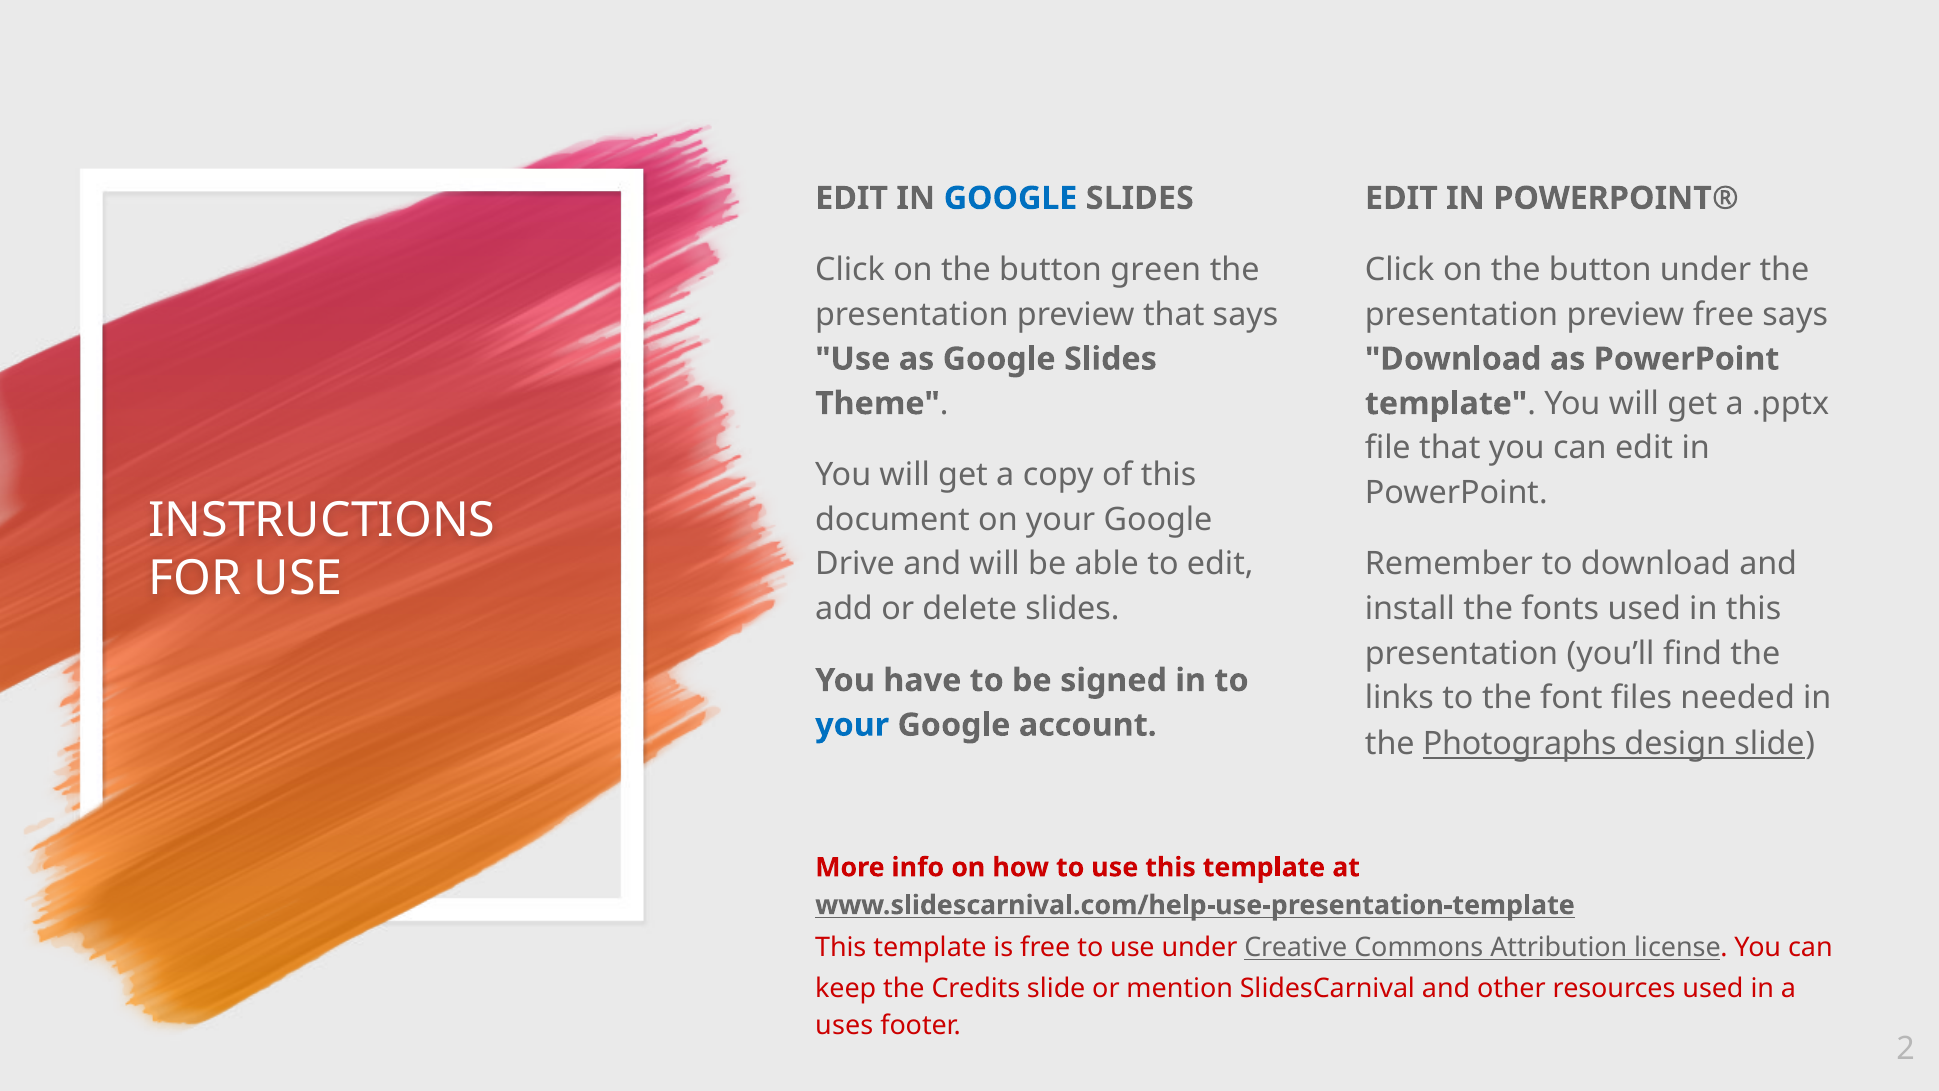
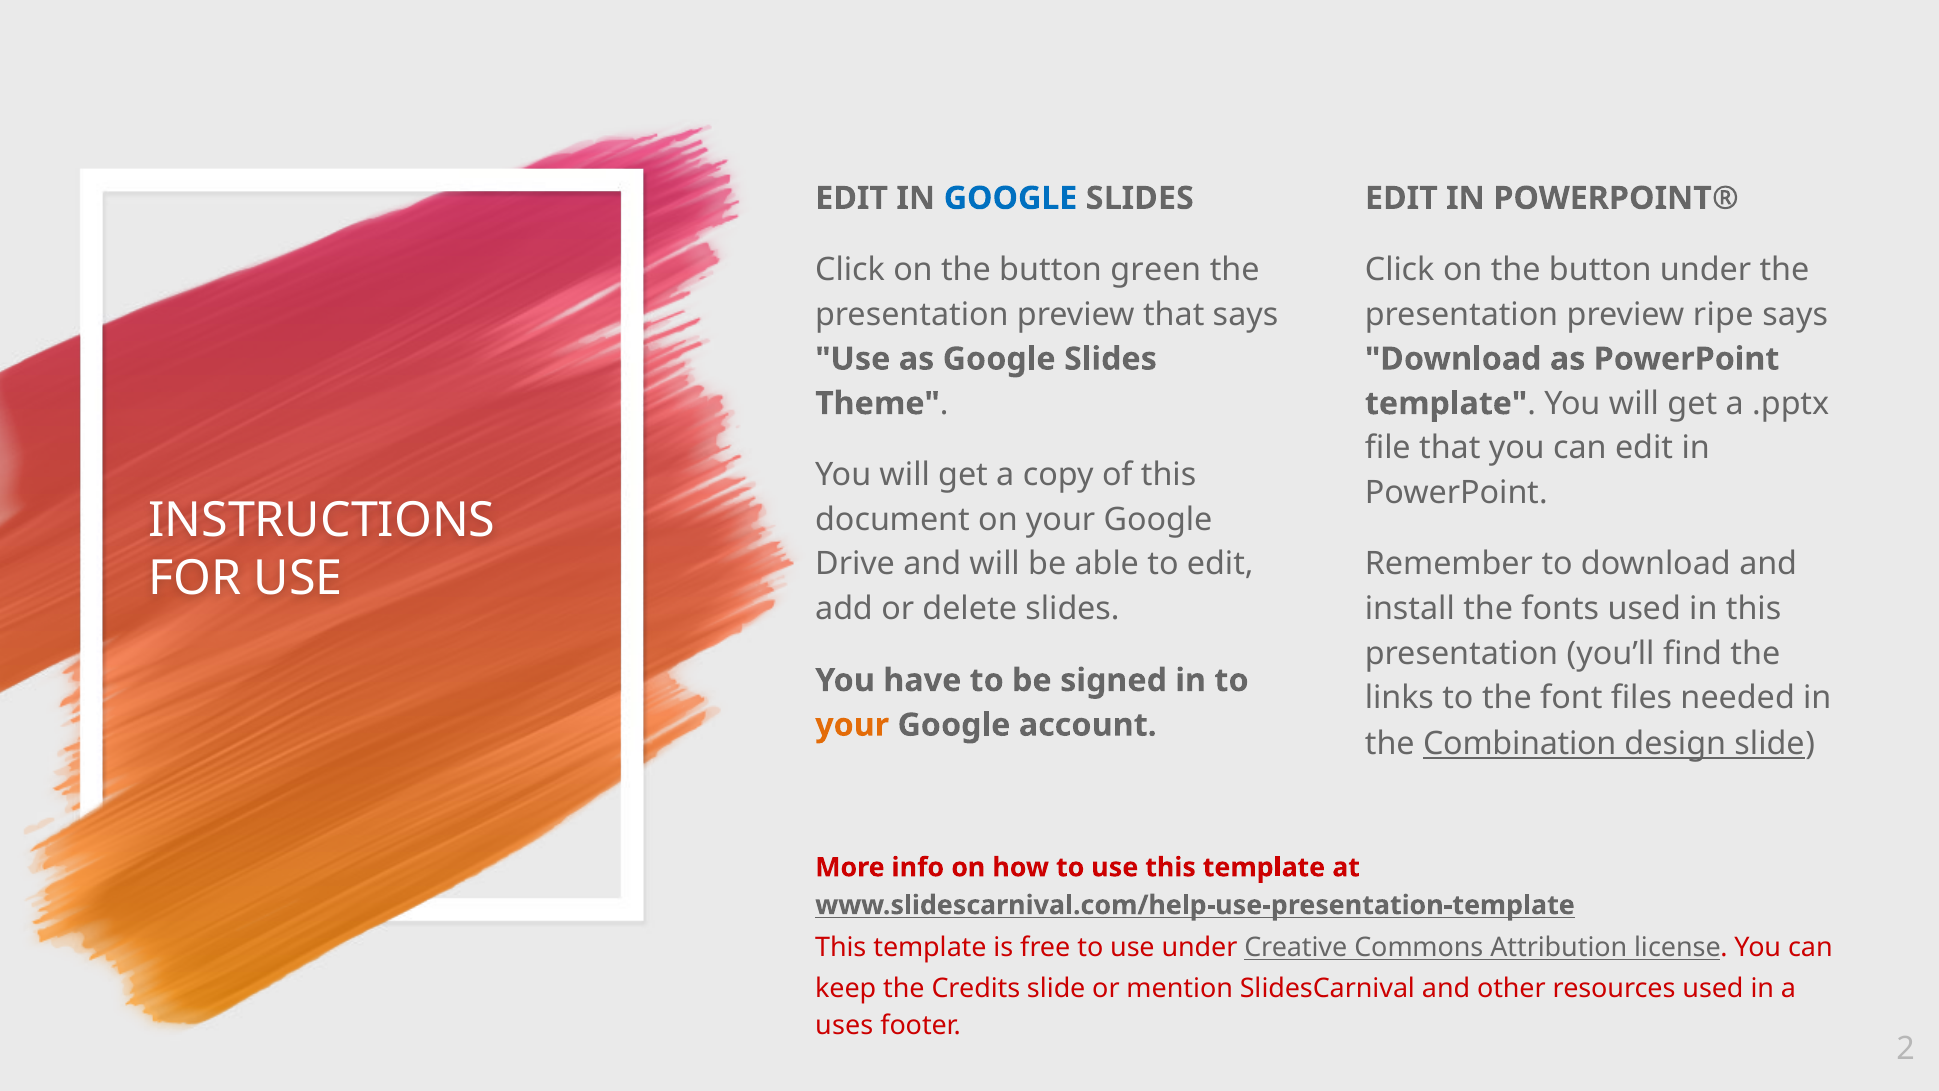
preview free: free -> ripe (1723, 314)
your colour: blue -> orange (852, 725)
Photographs: Photographs -> Combination (1520, 743)
